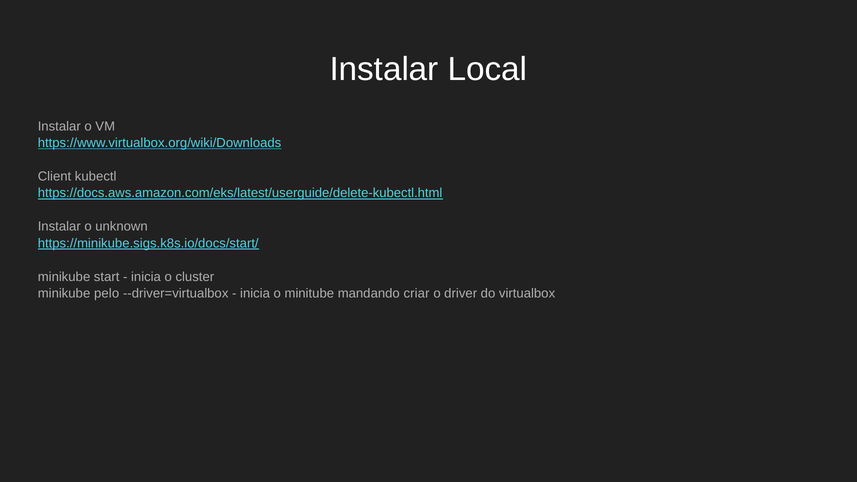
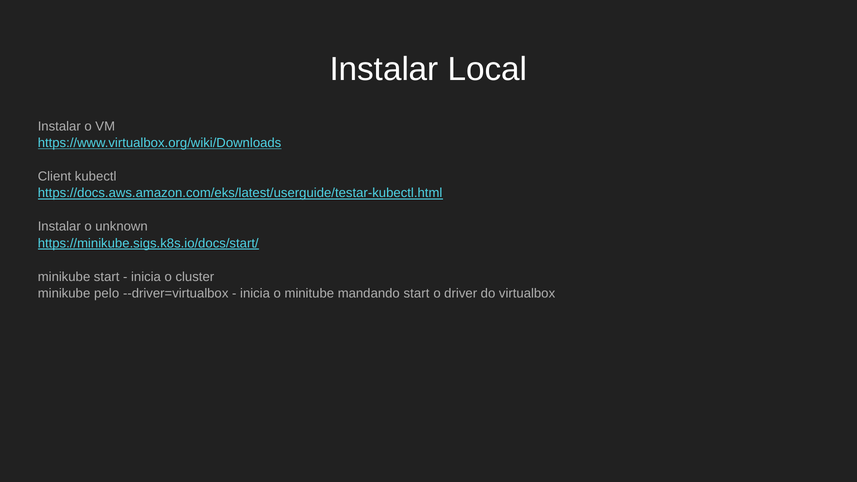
https://docs.aws.amazon.com/eks/latest/userguide/delete-kubectl.html: https://docs.aws.amazon.com/eks/latest/userguide/delete-kubectl.html -> https://docs.aws.amazon.com/eks/latest/userguide/testar-kubectl.html (240, 193)
mandando criar: criar -> start (417, 294)
